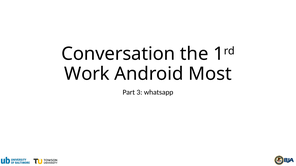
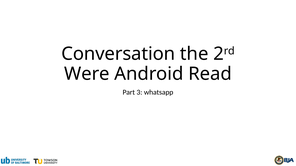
1: 1 -> 2 (219, 54)
Work: Work -> Were (87, 74)
Most: Most -> Read (210, 74)
